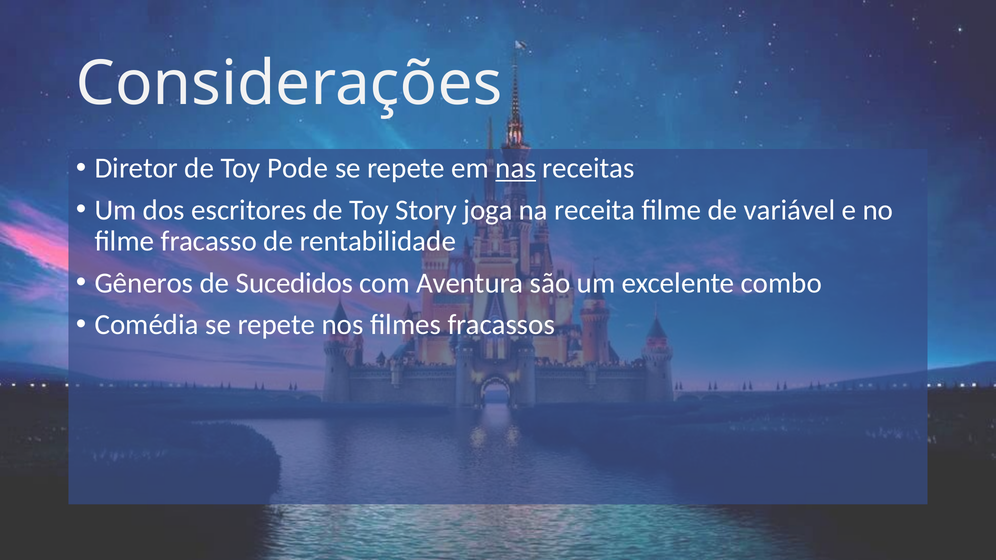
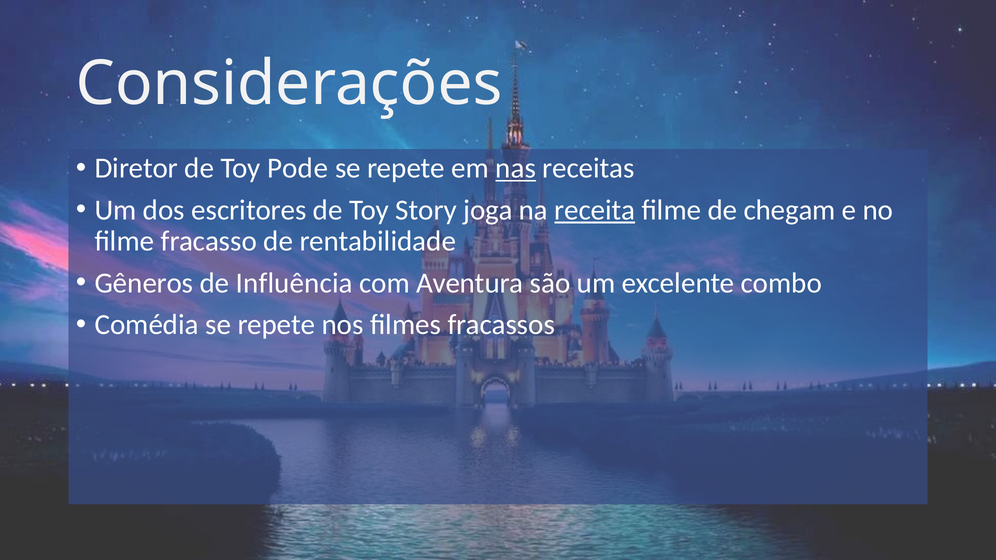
receita underline: none -> present (595, 210)
variável: variável -> chegam (790, 210)
Sucedidos: Sucedidos -> Influência (294, 283)
